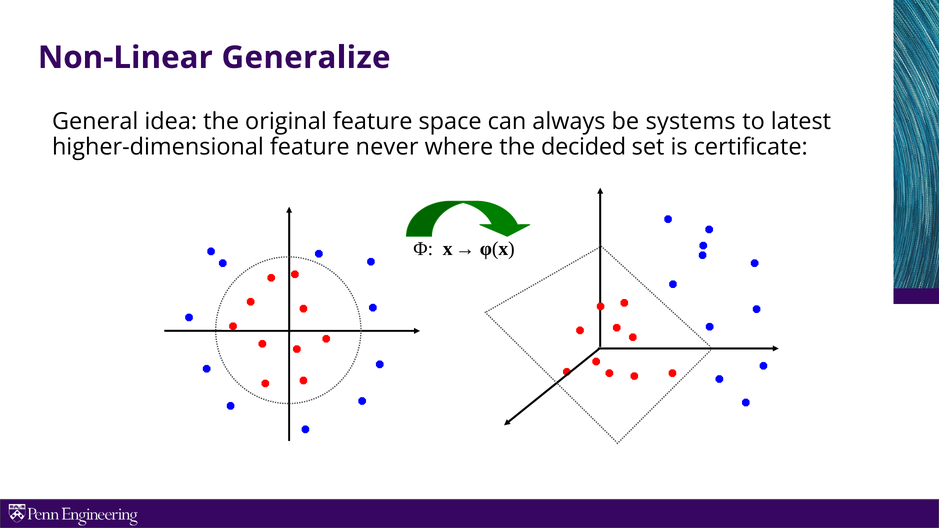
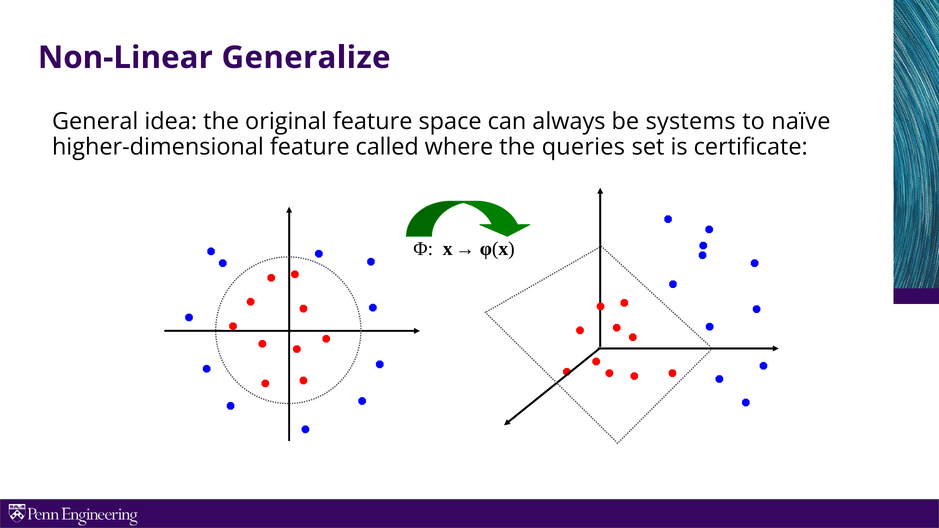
latest: latest -> naïve (801, 122)
never: never -> called (387, 147)
decided: decided -> queries (583, 147)
